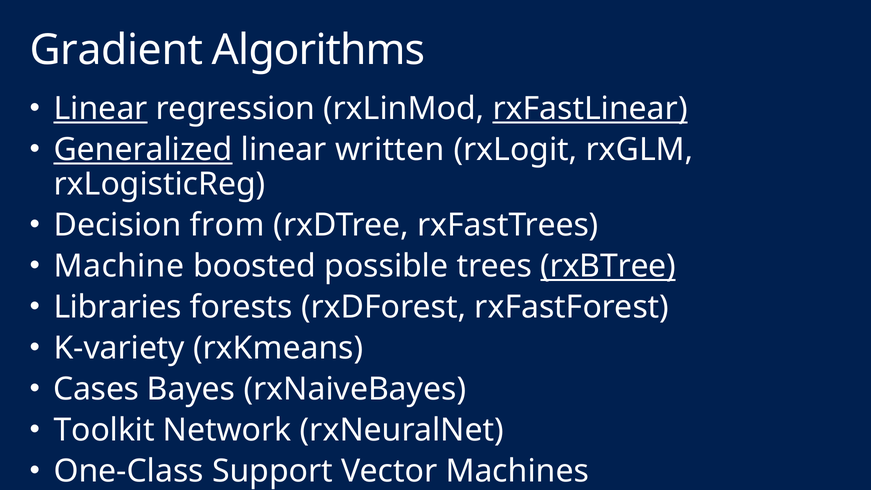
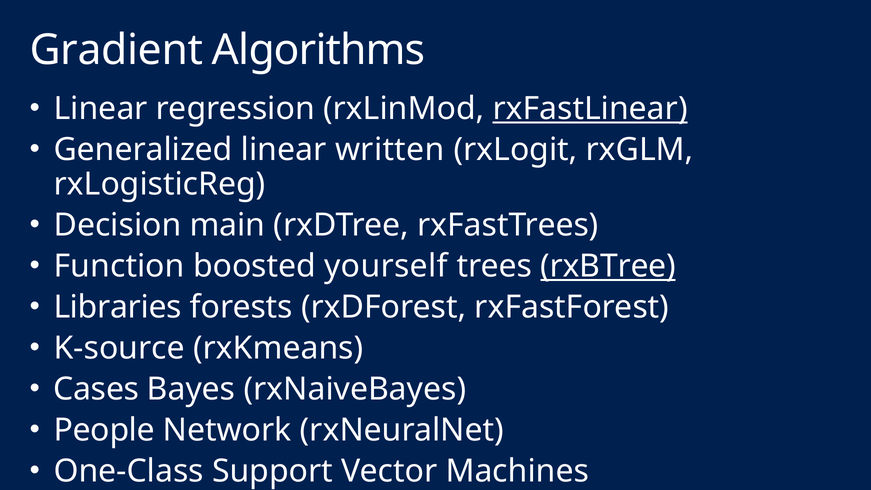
Linear underline: present -> none (101, 109)
Generalized underline: present -> none (143, 150)
from: from -> main (227, 225)
Machine: Machine -> Function (119, 266)
possible: possible -> yourself (386, 266)
K-variety: K-variety -> K-source (119, 348)
Toolkit: Toolkit -> People (104, 430)
